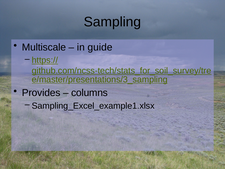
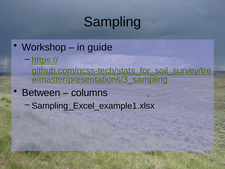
Multiscale: Multiscale -> Workshop (44, 47)
Provides: Provides -> Between (41, 93)
